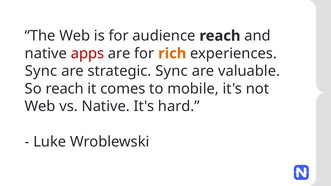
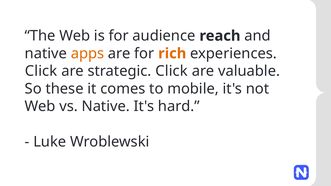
apps colour: red -> orange (87, 54)
Sync: Sync -> Click (41, 71)
strategic Sync: Sync -> Click (172, 71)
So reach: reach -> these (65, 89)
